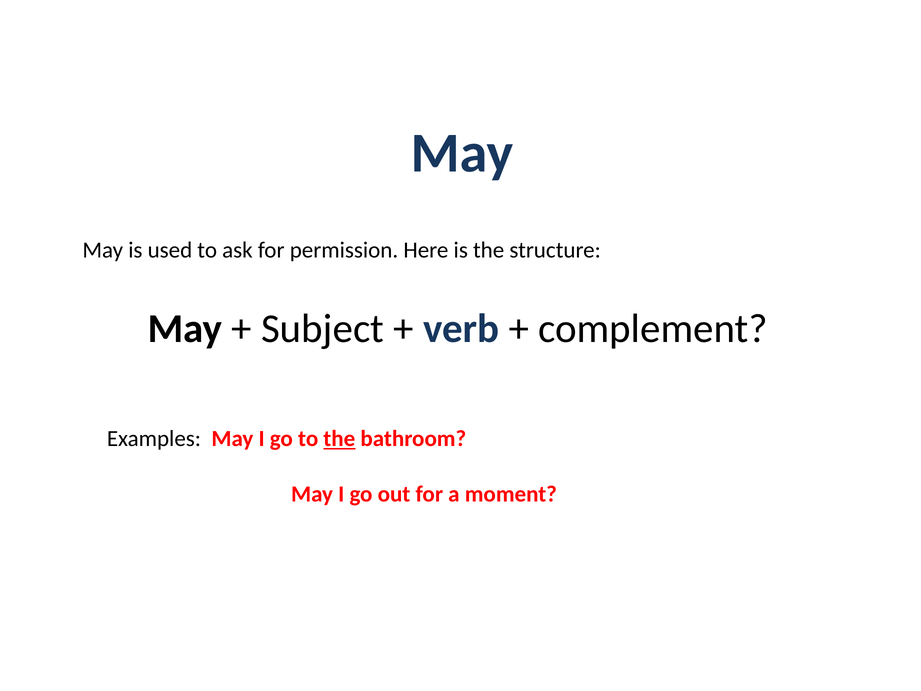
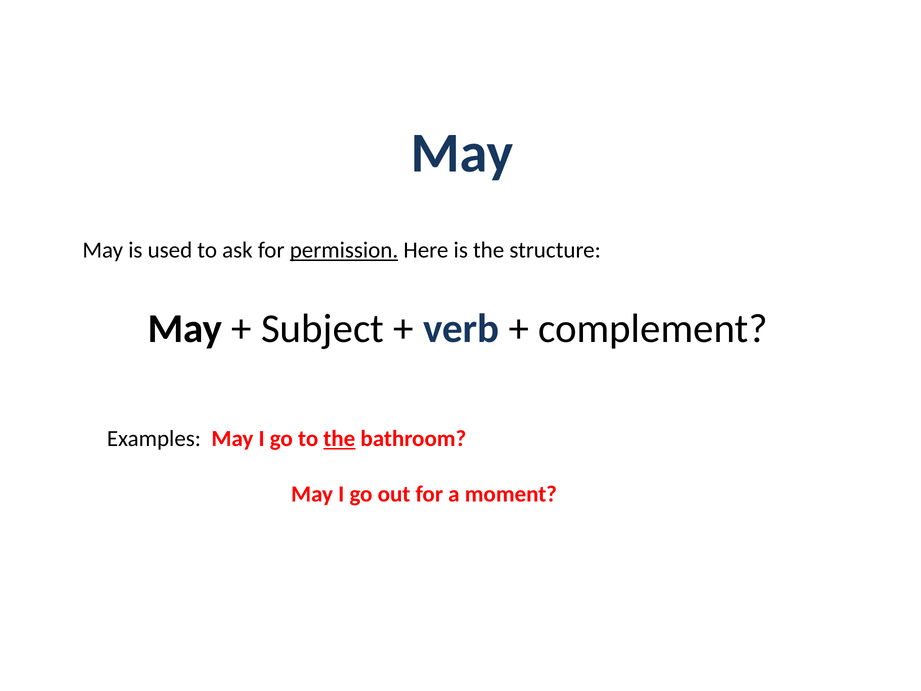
permission underline: none -> present (344, 250)
